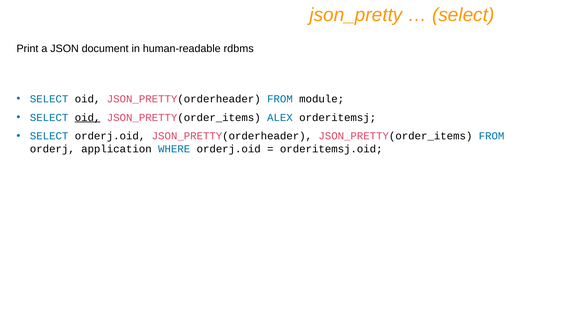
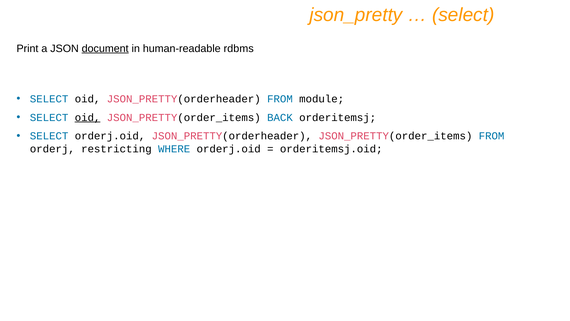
document underline: none -> present (105, 48)
ALEX: ALEX -> BACK (280, 117)
application: application -> restricting (116, 149)
